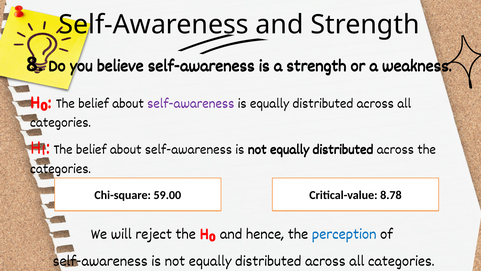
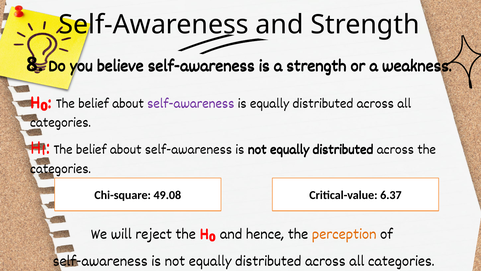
59.00: 59.00 -> 49.08 (167, 195)
8.78: 8.78 -> 6.37 (391, 195)
perception colour: blue -> orange (344, 233)
